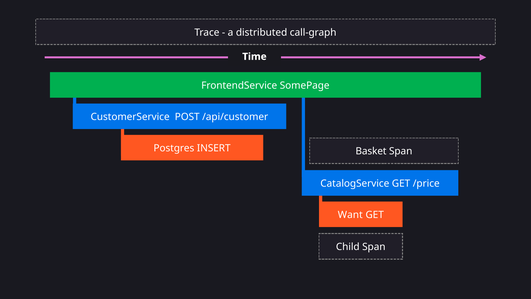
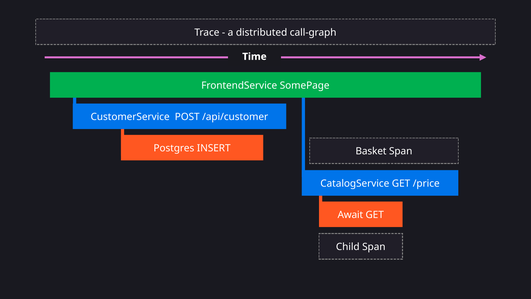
Want: Want -> Await (350, 215)
